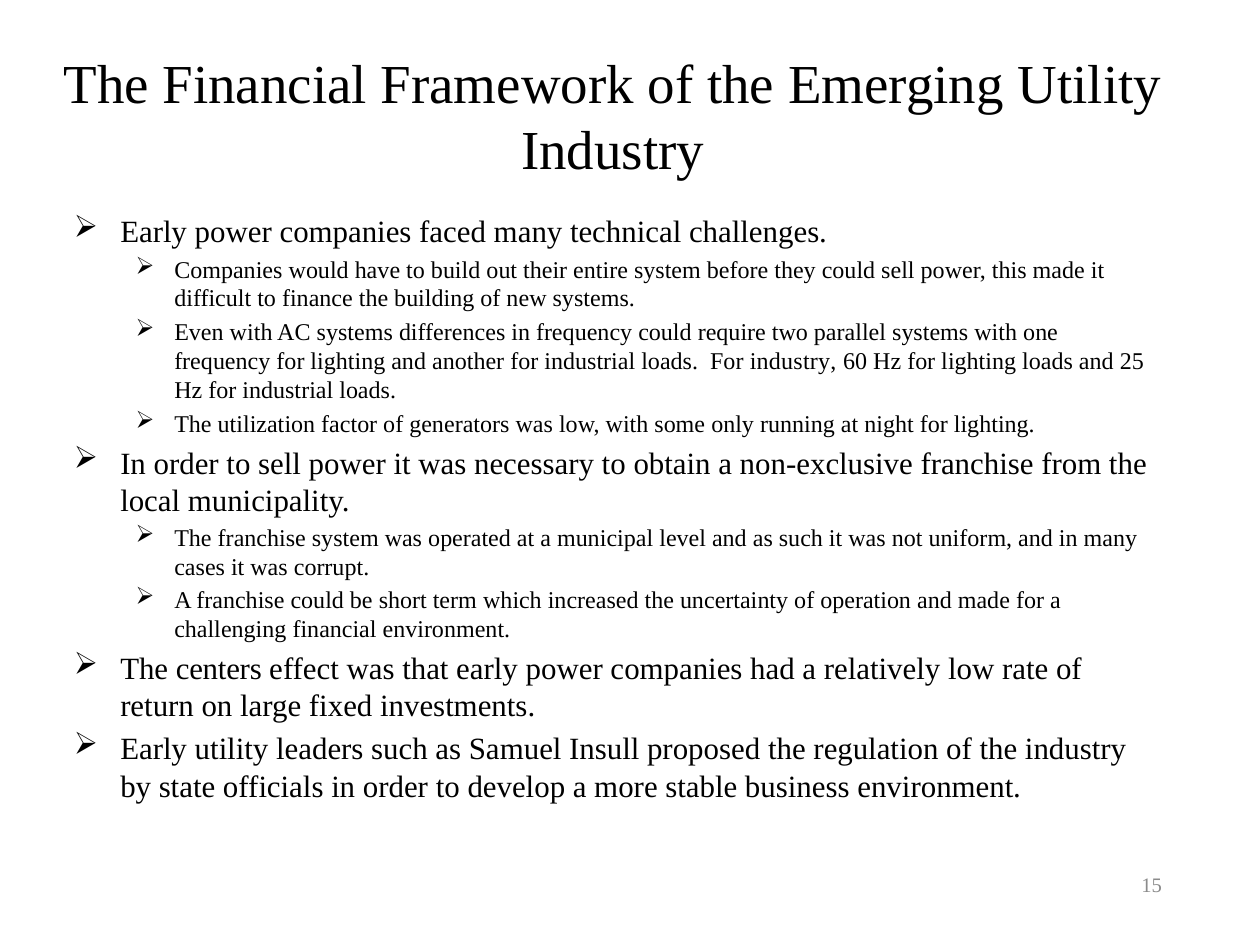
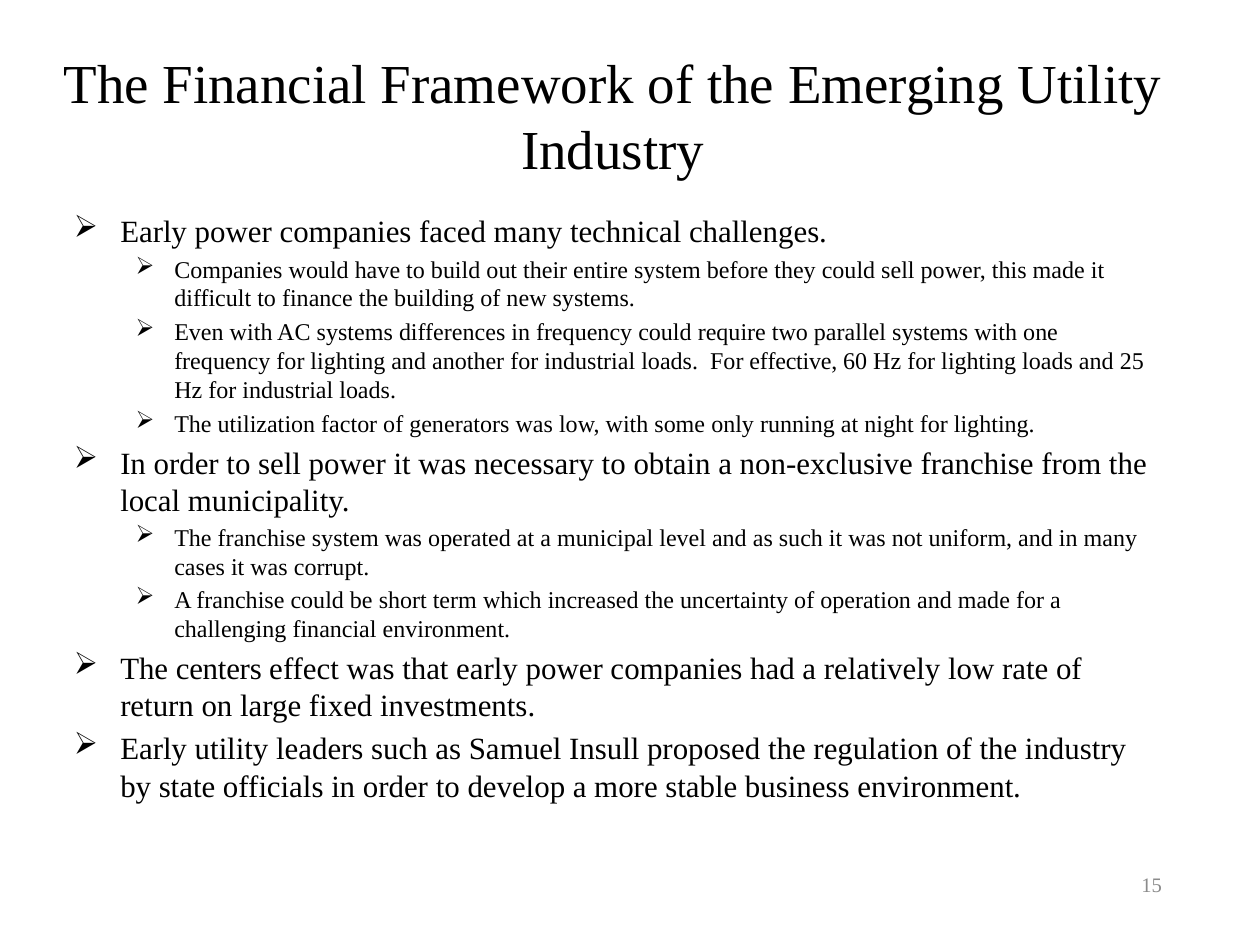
For industry: industry -> effective (793, 362)
